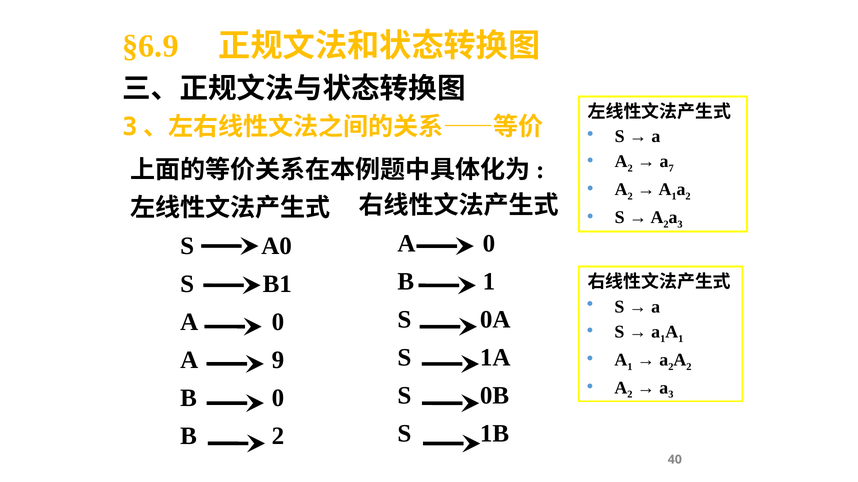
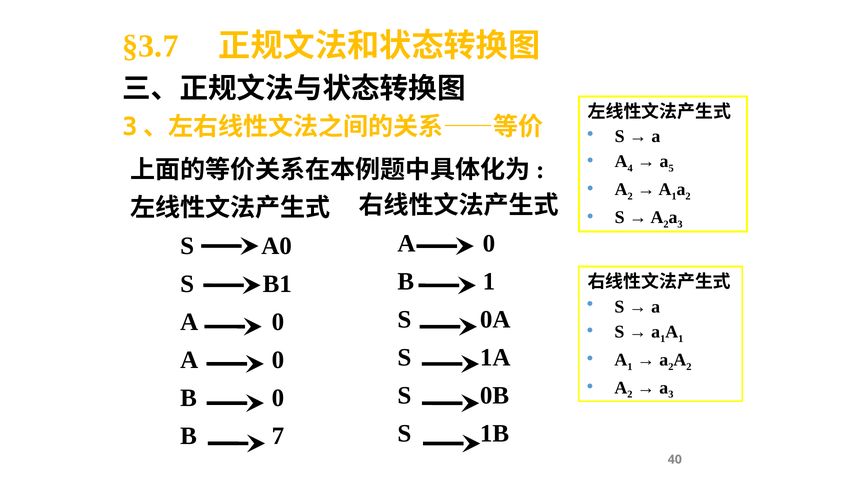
§6.9: §6.9 -> §3.7 (150, 46)
2: 2 -> 4 (630, 169)
7: 7 -> 5 (671, 169)
9: 9 -> 0 (278, 360)
B 2: 2 -> 7 (278, 437)
